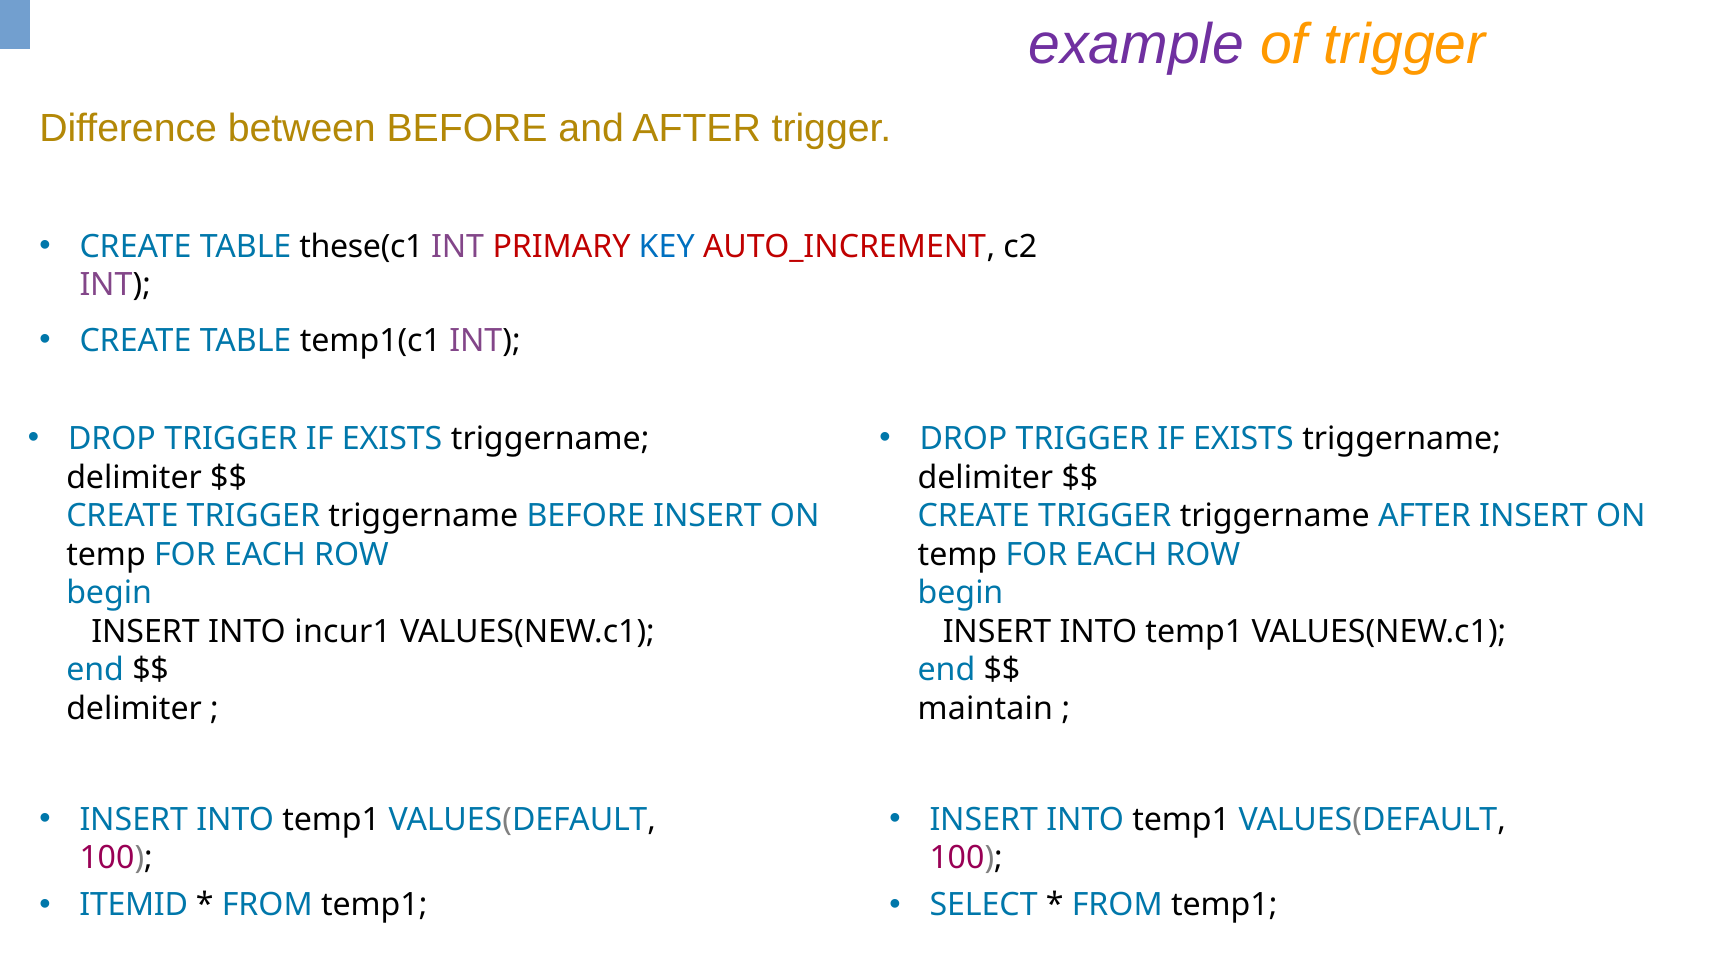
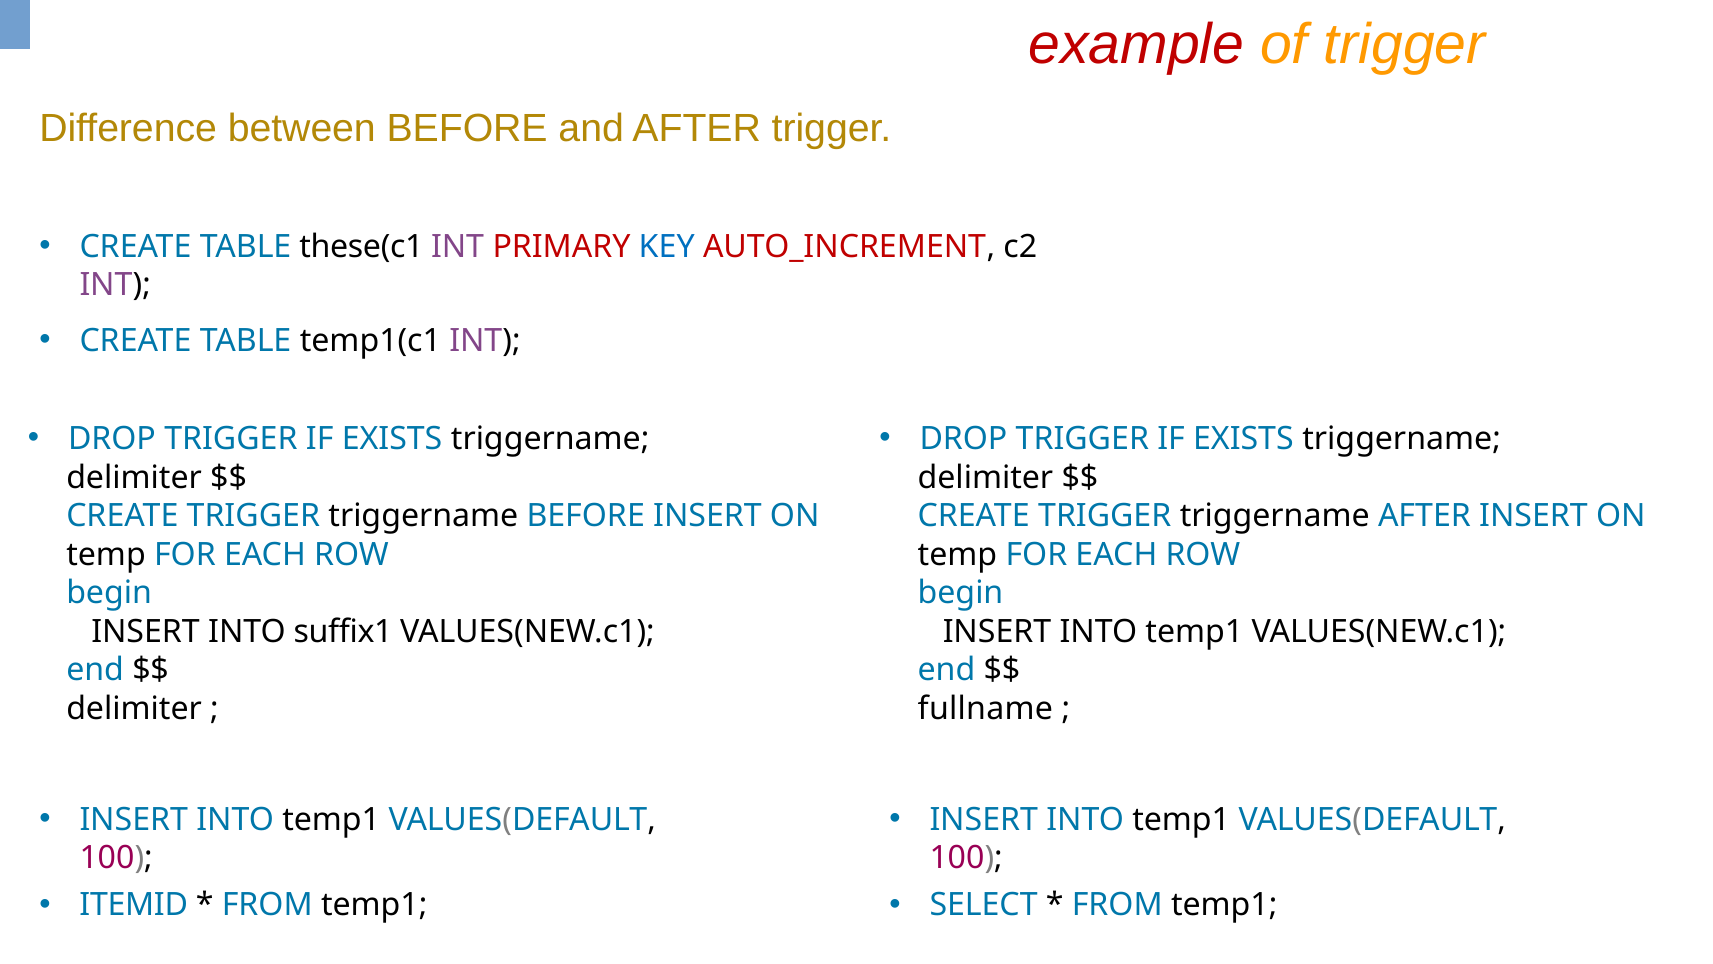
example colour: purple -> red (1136, 45)
incur1: incur1 -> suffix1 (343, 631)
maintain: maintain -> fullname (985, 709)
